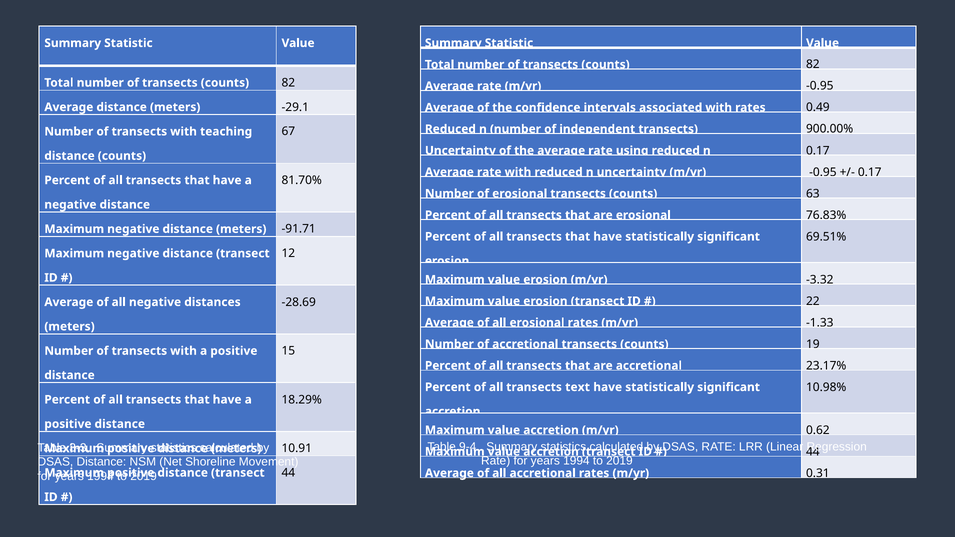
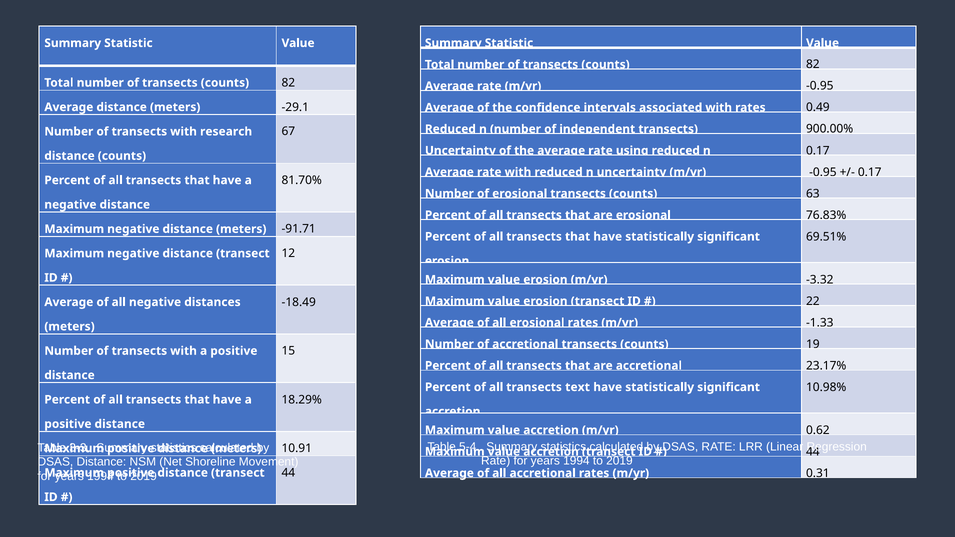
teaching: teaching -> research (226, 132)
-28.69: -28.69 -> -18.49 (299, 302)
9-4: 9-4 -> 5-4 (469, 447)
